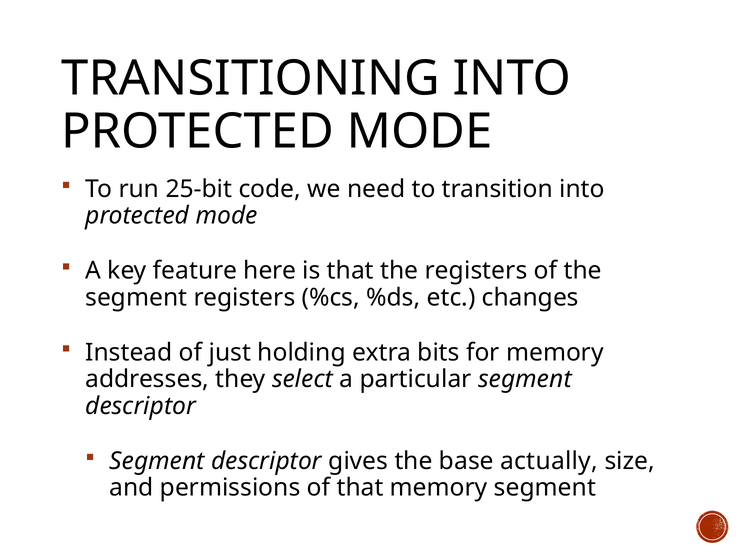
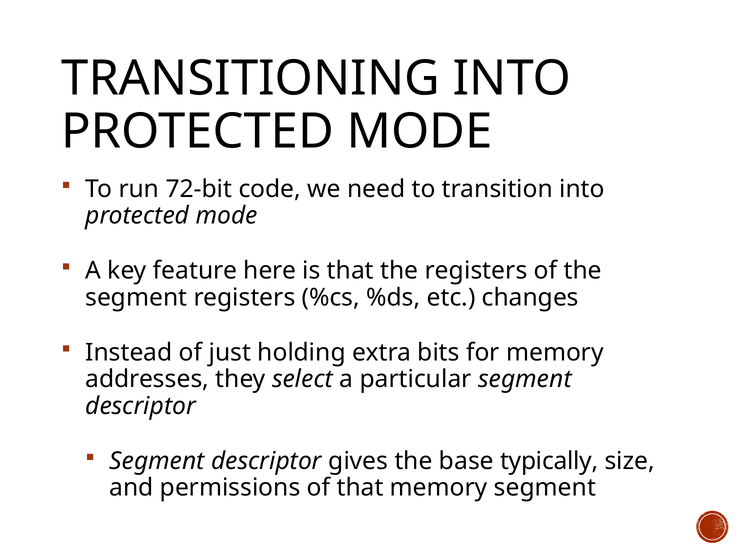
25-bit: 25-bit -> 72-bit (199, 189)
actually: actually -> typically (549, 461)
